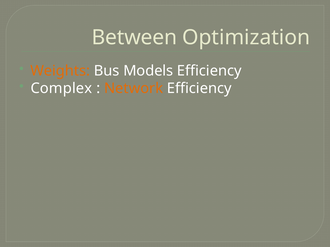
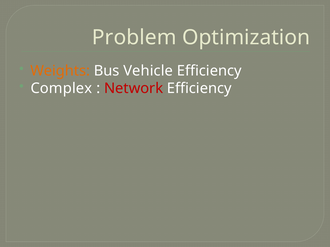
Between: Between -> Problem (134, 38)
Models: Models -> Vehicle (148, 71)
Network colour: orange -> red (134, 88)
